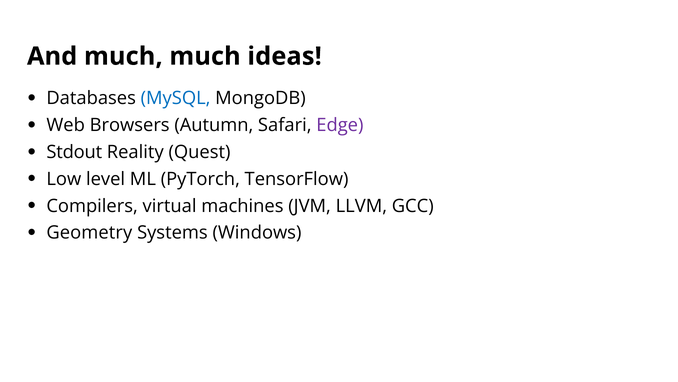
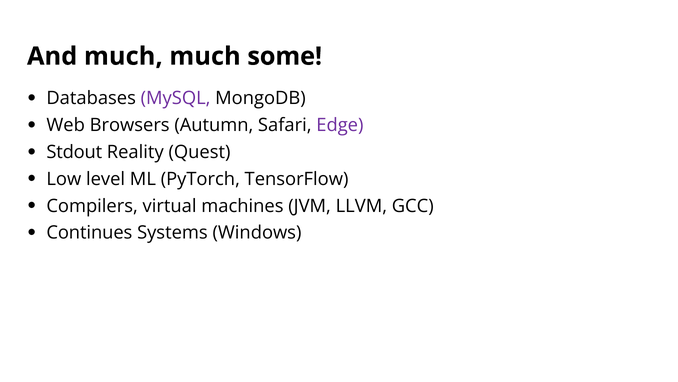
ideas: ideas -> some (285, 56)
MySQL colour: blue -> purple (176, 98)
Geometry: Geometry -> Continues (89, 232)
